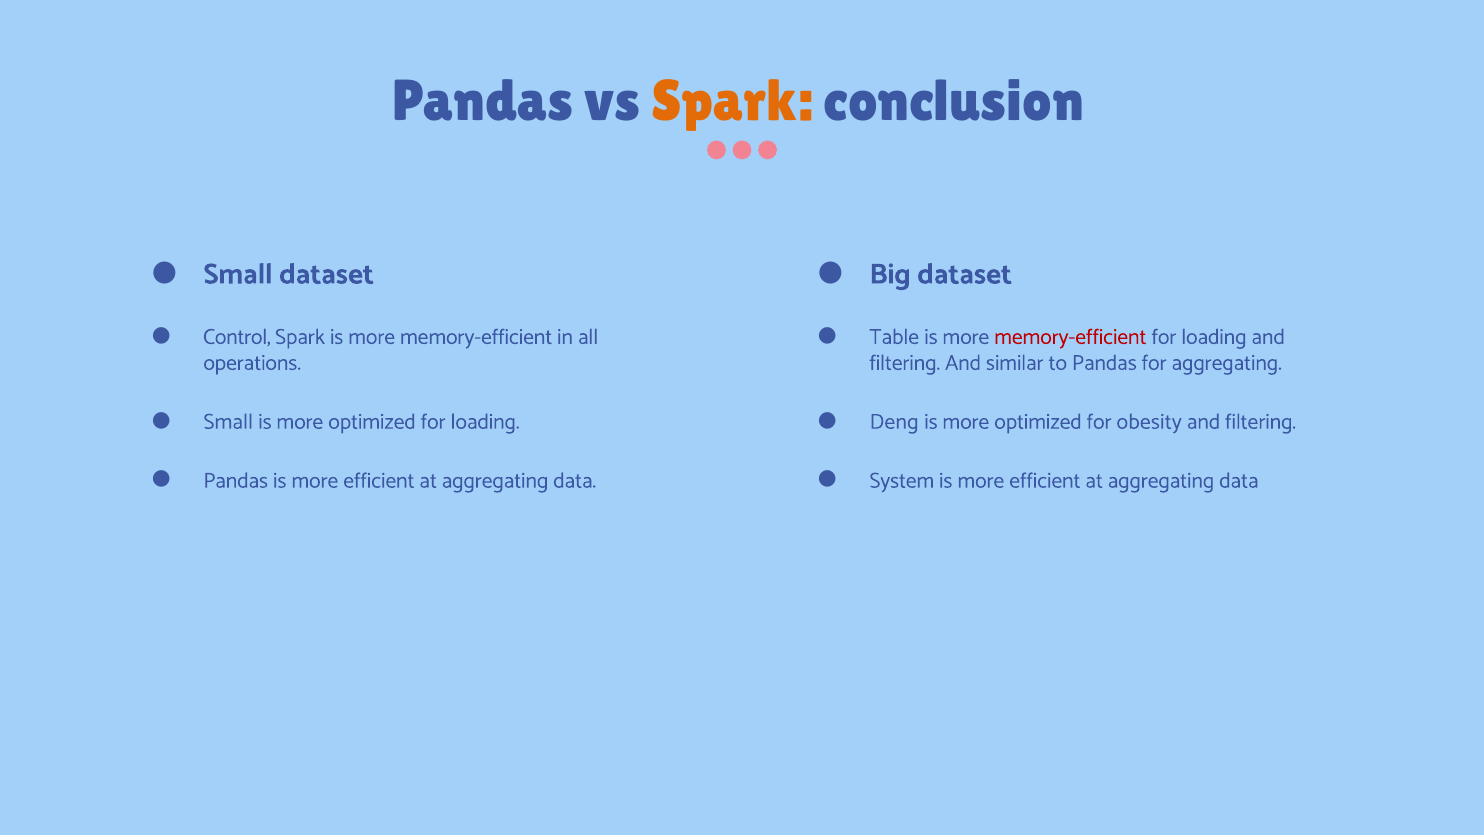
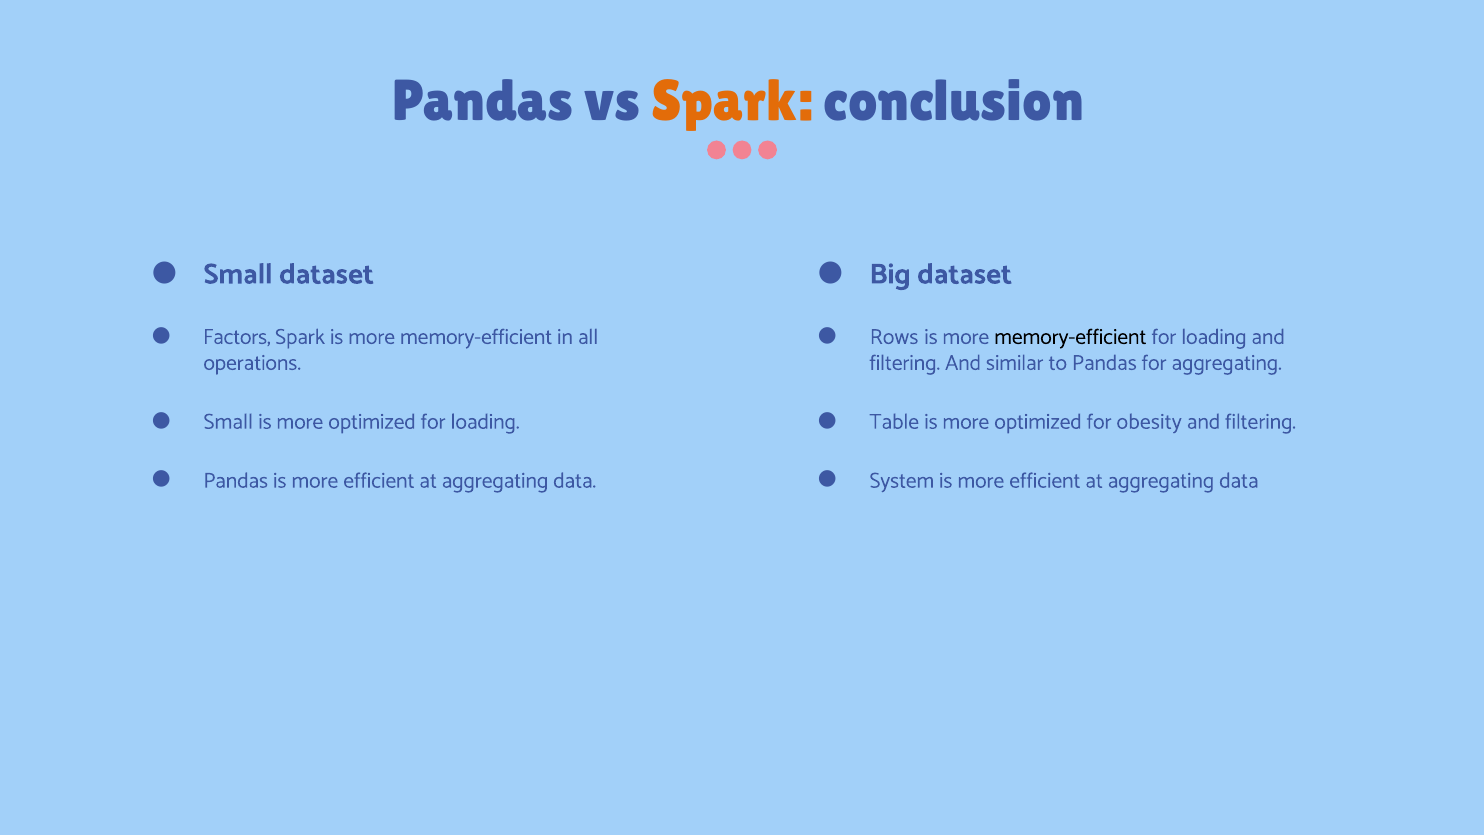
Control: Control -> Factors (237, 337)
Table: Table -> Rows (894, 337)
memory-efficient colour: red -> black (1070, 337)
Deng: Deng -> Table (894, 421)
